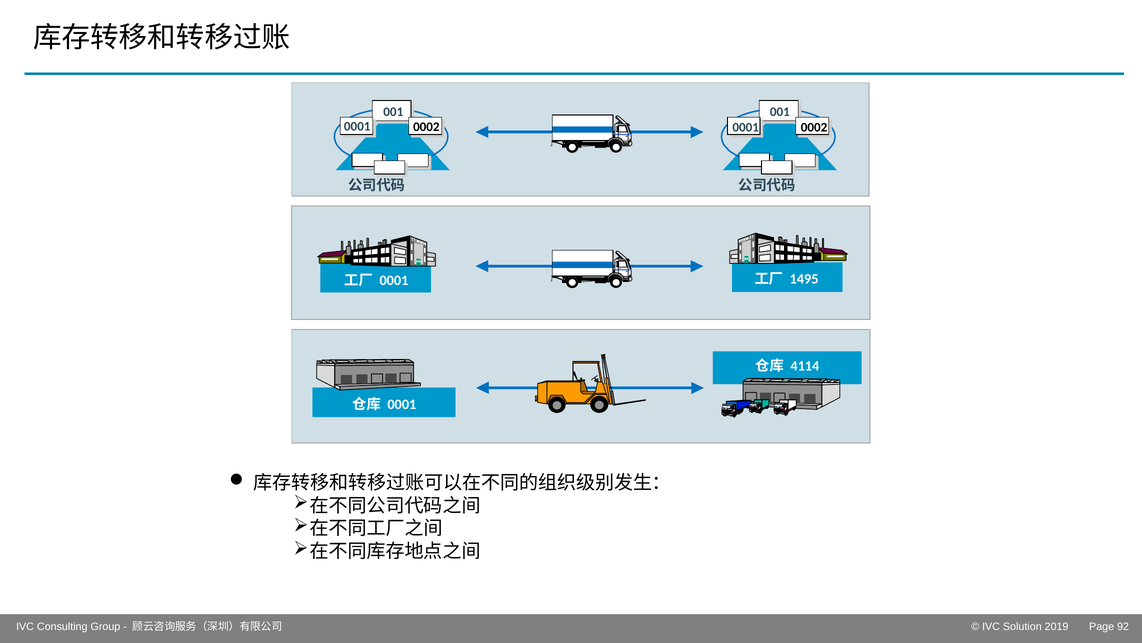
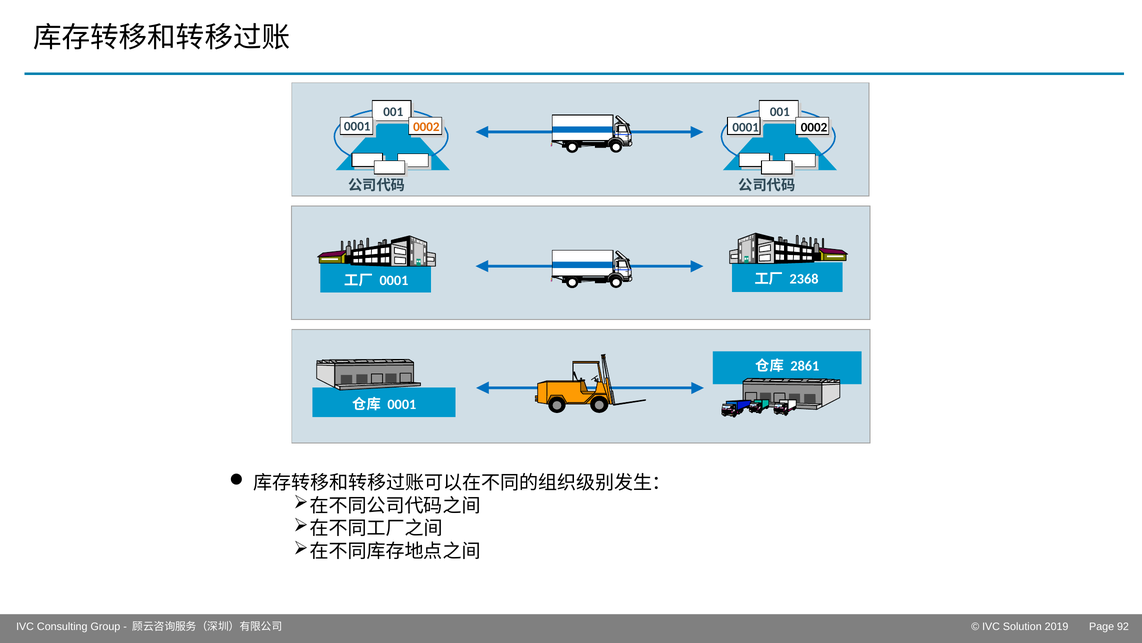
0002 colour: black -> orange (426, 127)
1495: 1495 -> 2368 (804, 279)
4114: 4114 -> 2861 (805, 366)
